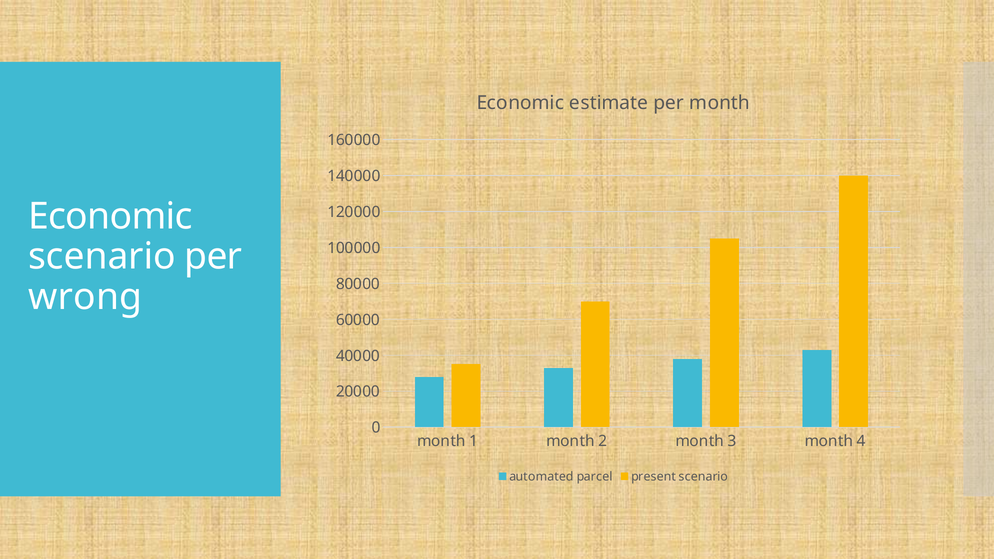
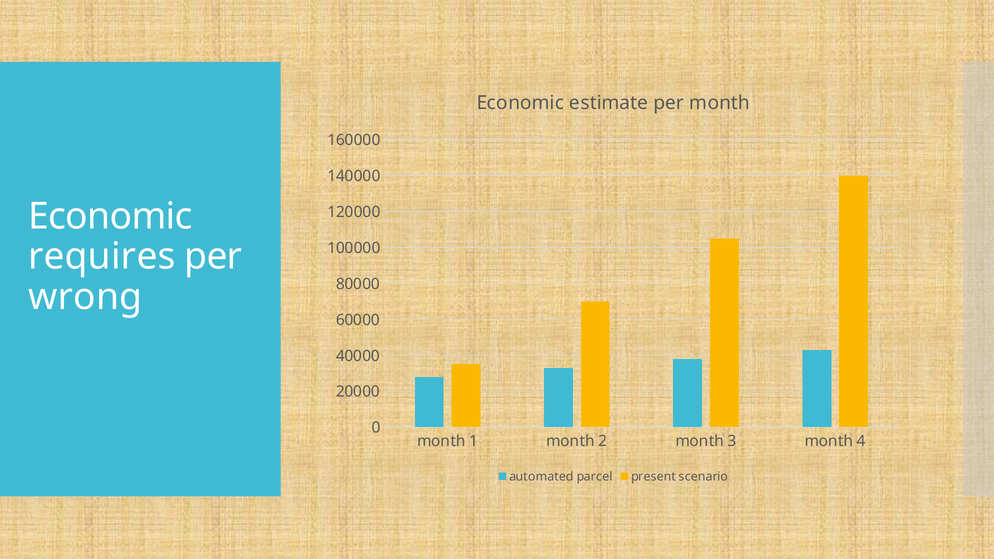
scenario: scenario -> requires (102, 257)
